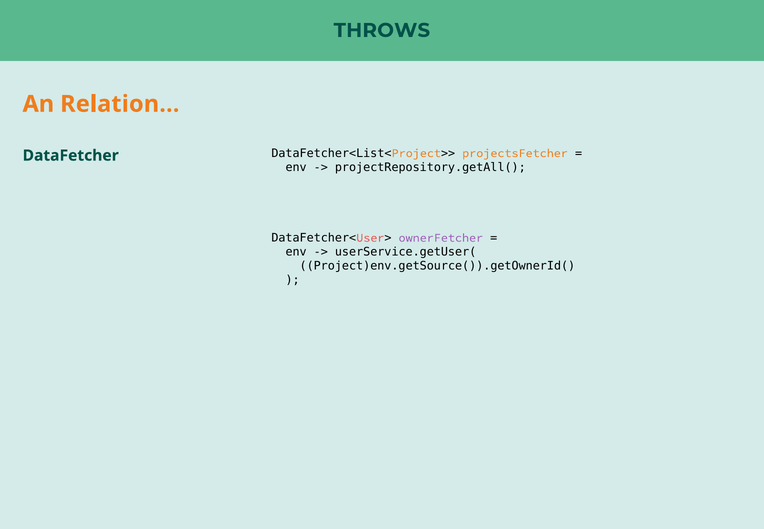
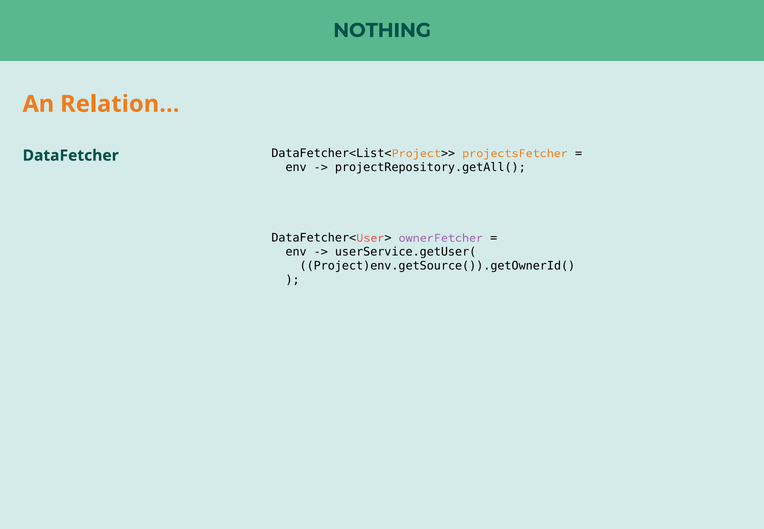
THROWS: THROWS -> NOTHING (382, 30)
